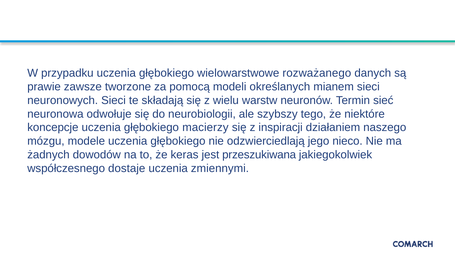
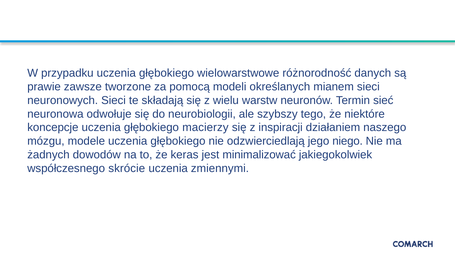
rozważanego: rozważanego -> różnorodność (317, 73)
nieco: nieco -> niego (348, 141)
przeszukiwana: przeszukiwana -> minimalizować (259, 155)
dostaje: dostaje -> skrócie (127, 169)
